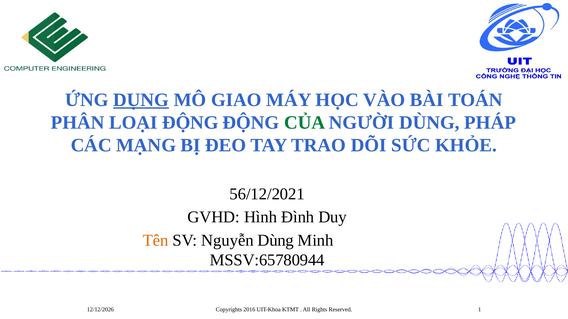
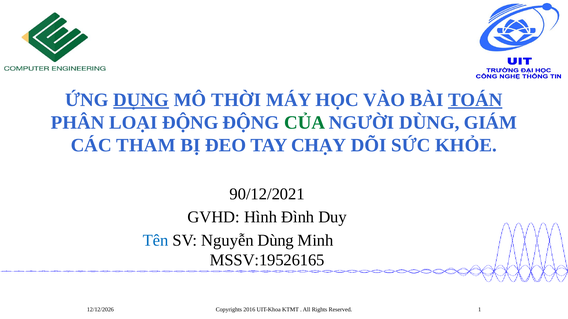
GIAO: GIAO -> THỜI (236, 100)
TOÁN underline: none -> present (475, 100)
PHÁP: PHÁP -> GIÁM (490, 123)
MẠNG: MẠNG -> THAM (146, 146)
TRAO: TRAO -> CHẠY (319, 146)
56/12/2021: 56/12/2021 -> 90/12/2021 (267, 194)
Tên colour: orange -> blue (156, 241)
MSSV:65780944: MSSV:65780944 -> MSSV:19526165 (267, 261)
